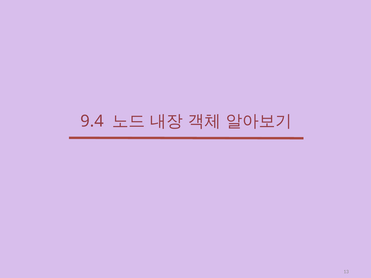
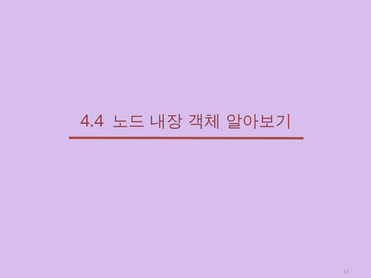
9.4: 9.4 -> 4.4 (92, 121)
